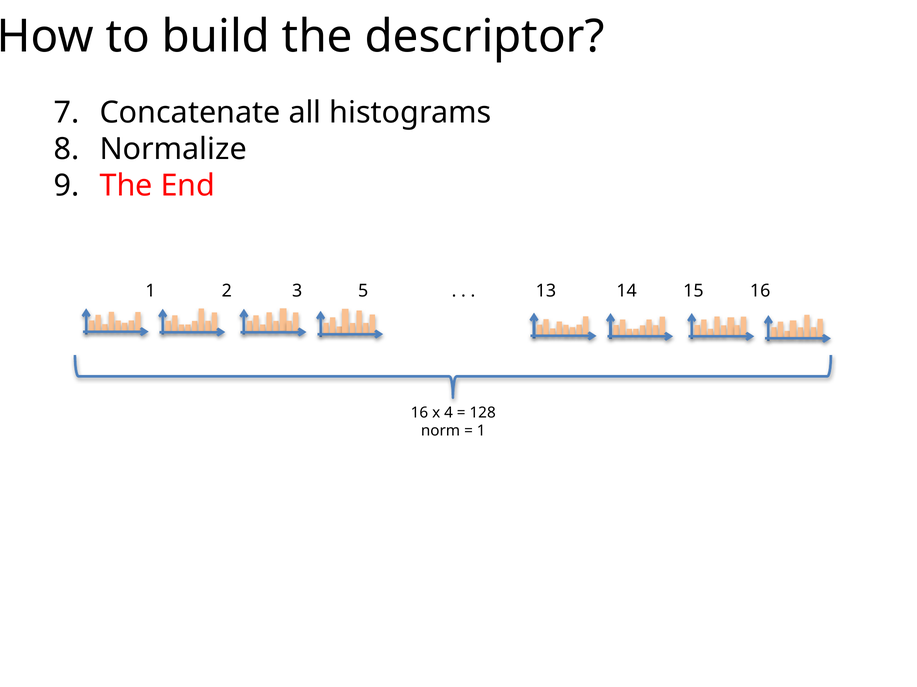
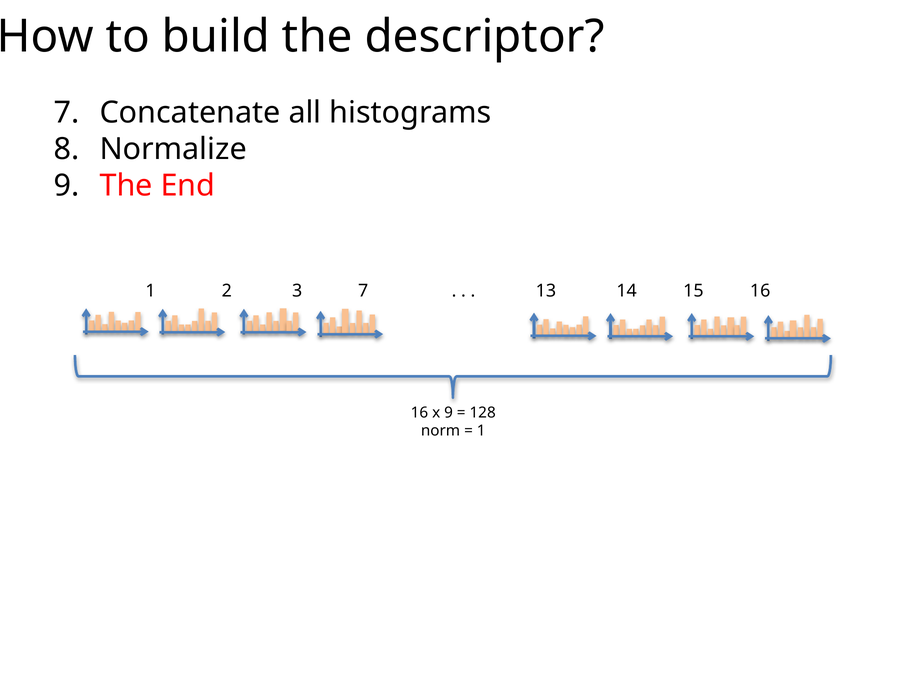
3 5: 5 -> 7 (363, 291)
x 4: 4 -> 9 (449, 413)
